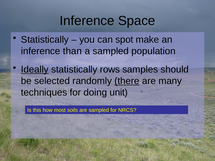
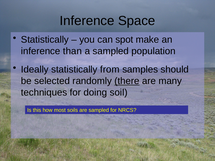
Ideally underline: present -> none (35, 70)
rows: rows -> from (110, 70)
unit: unit -> soil (119, 93)
